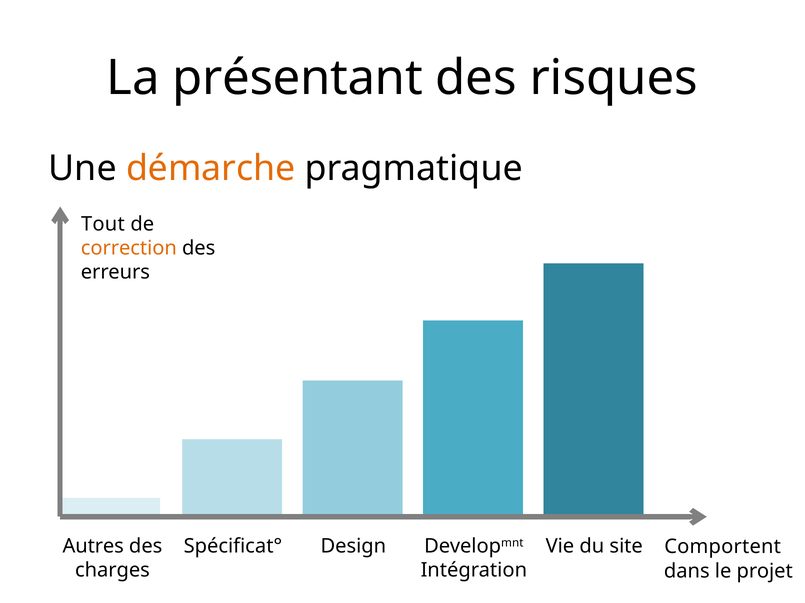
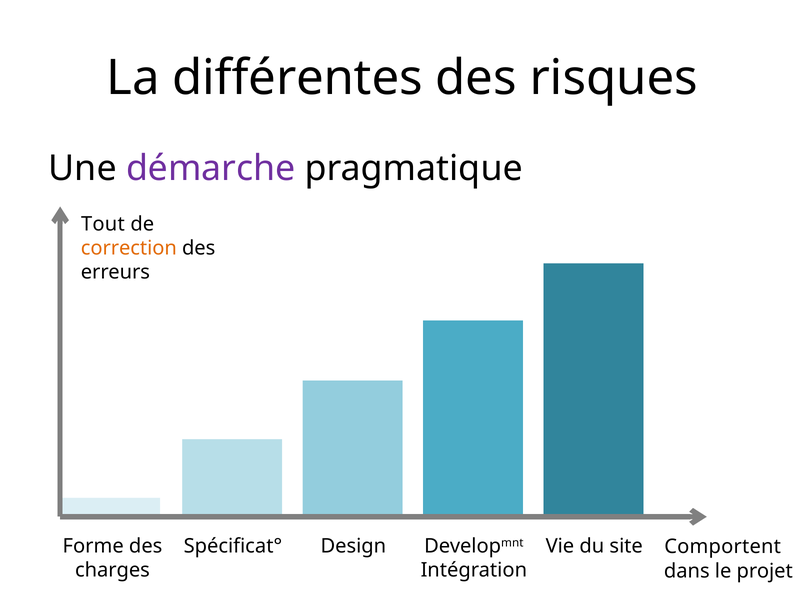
présentant: présentant -> différentes (297, 78)
démarche colour: orange -> purple (211, 169)
Autres: Autres -> Forme (93, 547)
